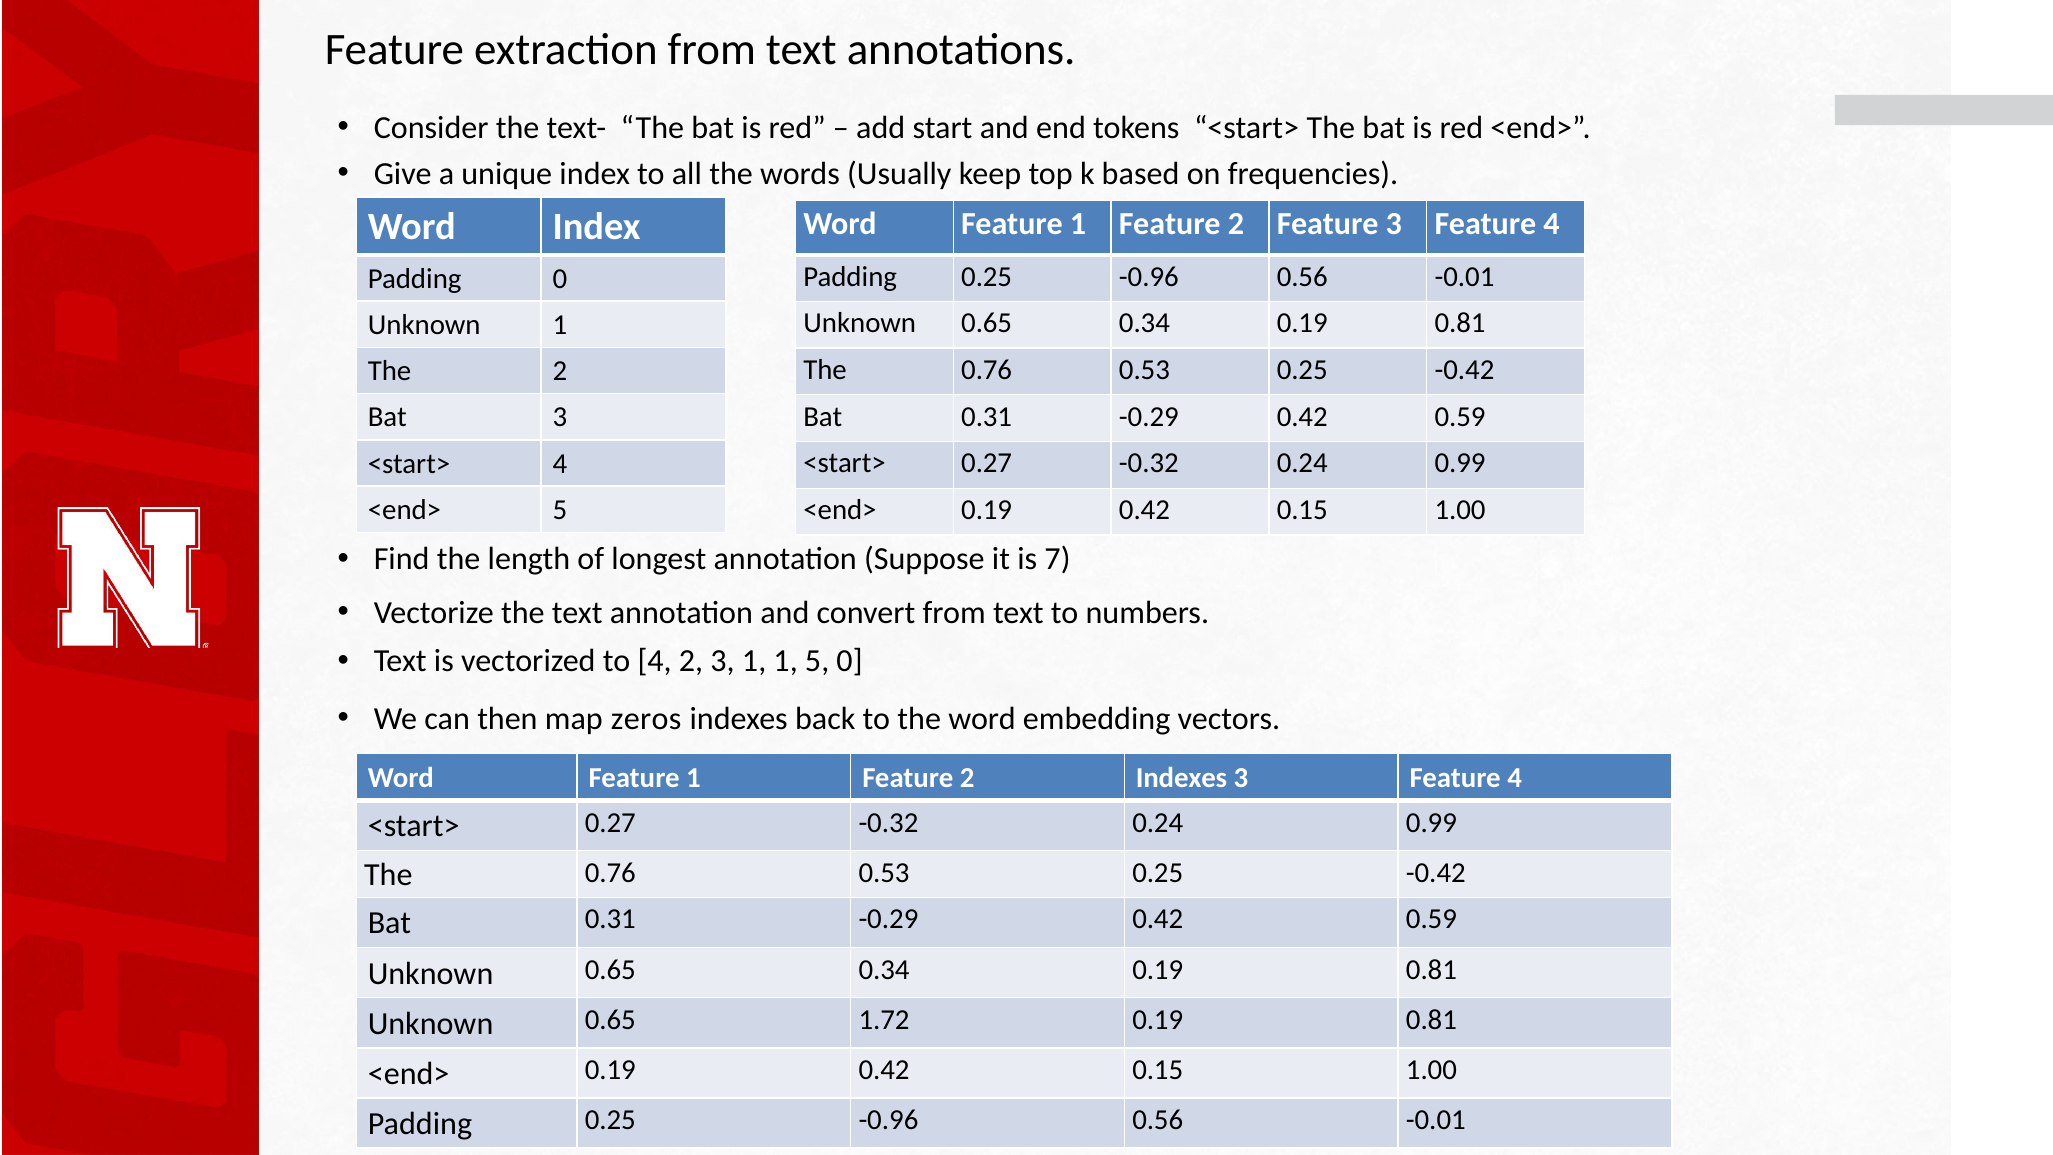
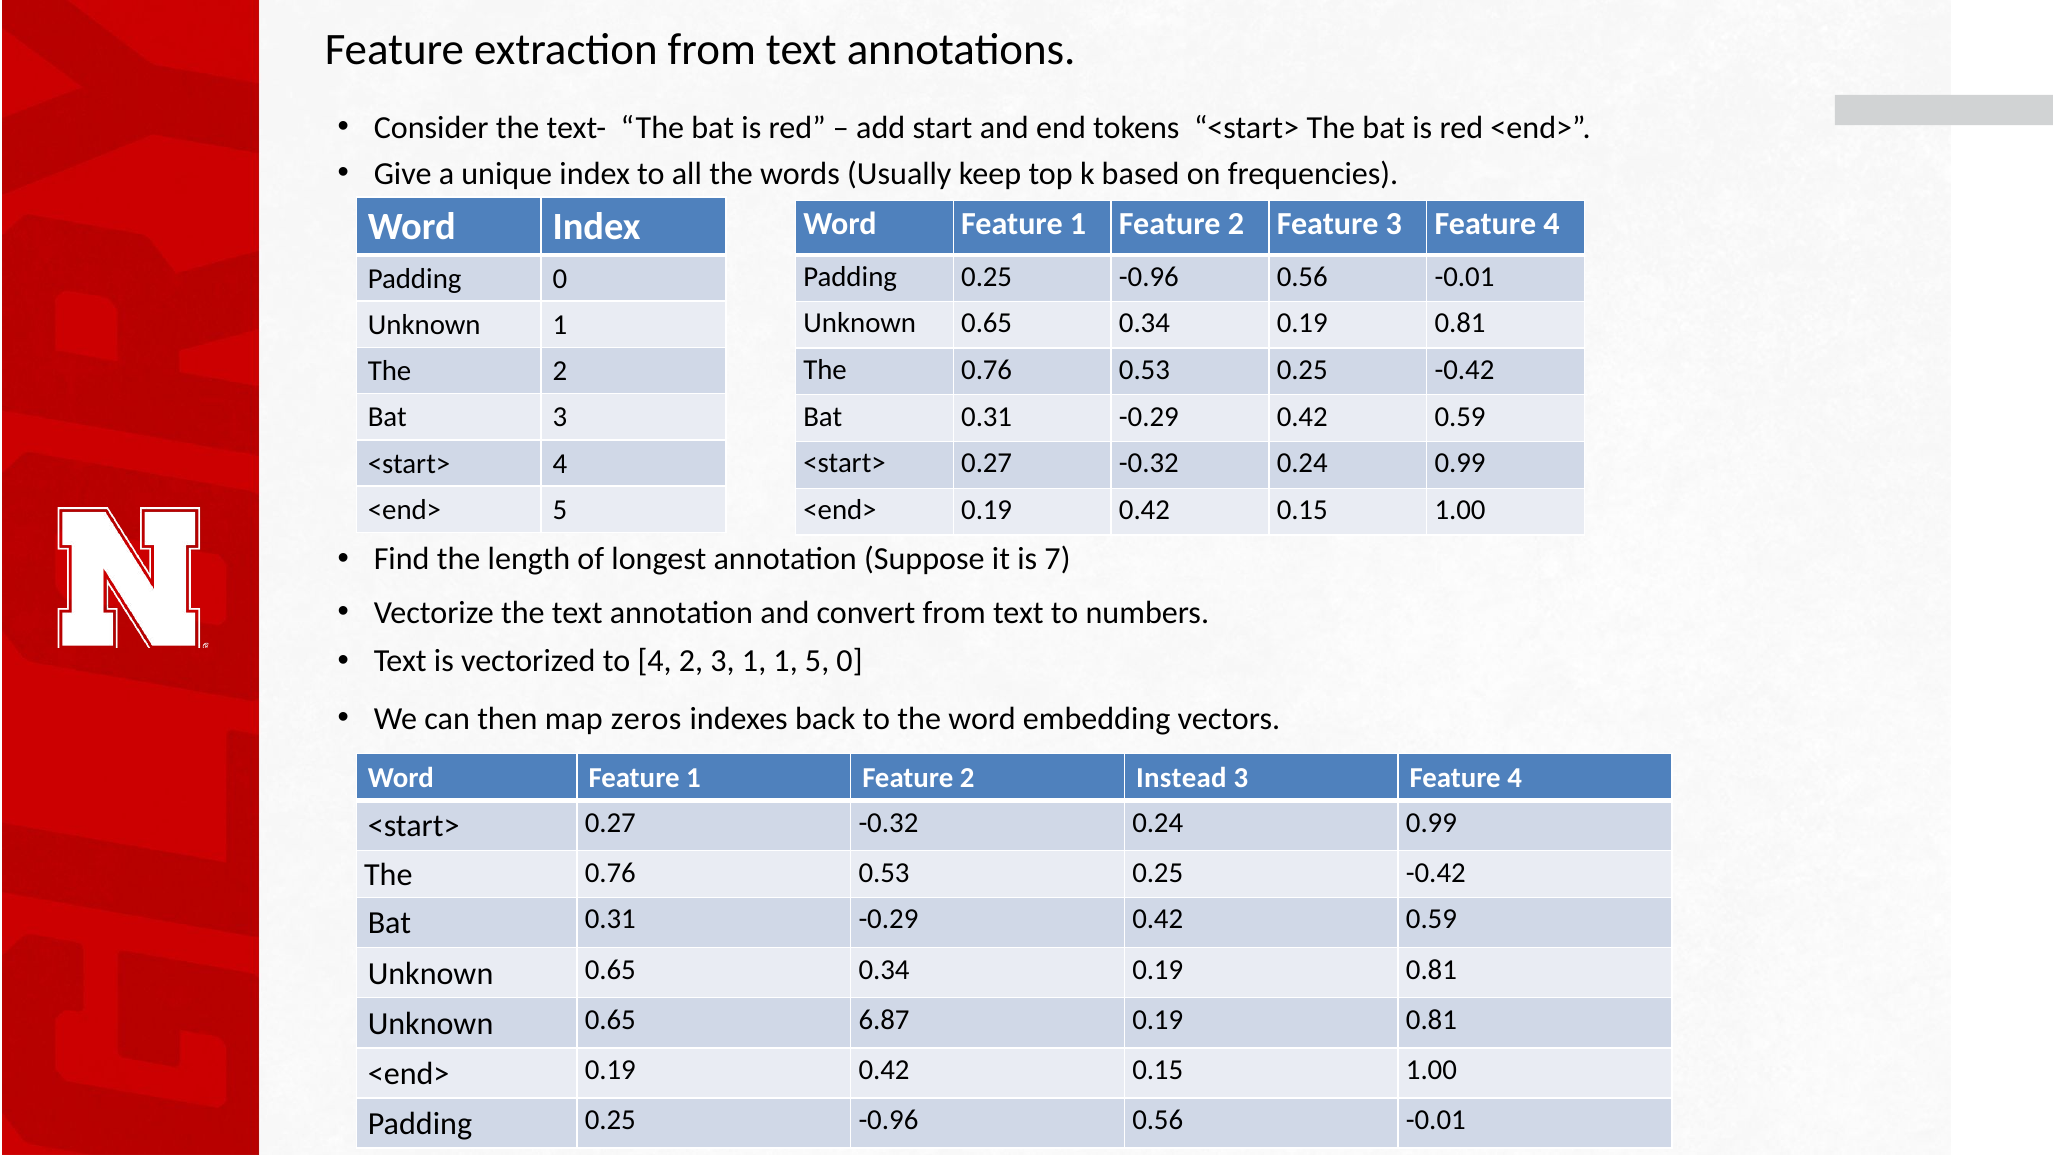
2 Indexes: Indexes -> Instead (1181, 777)
1.72: 1.72 -> 6.87 (884, 1019)
